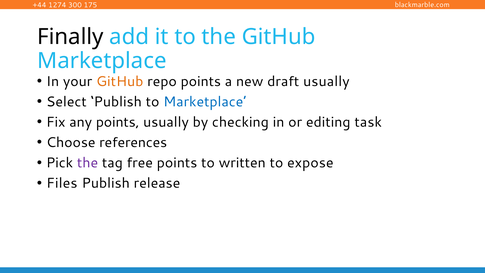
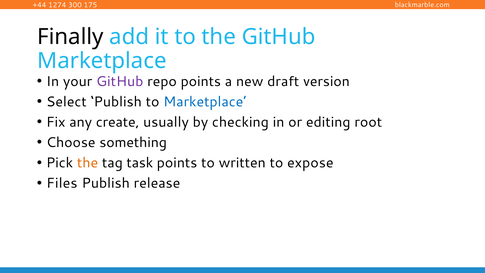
GitHub colour: orange -> purple (120, 81)
draft usually: usually -> version (326, 81)
any points: points -> create (118, 122)
task: task -> root (368, 122)
references: references -> something (133, 142)
the colour: purple -> orange (88, 163)
free: free -> task (140, 163)
